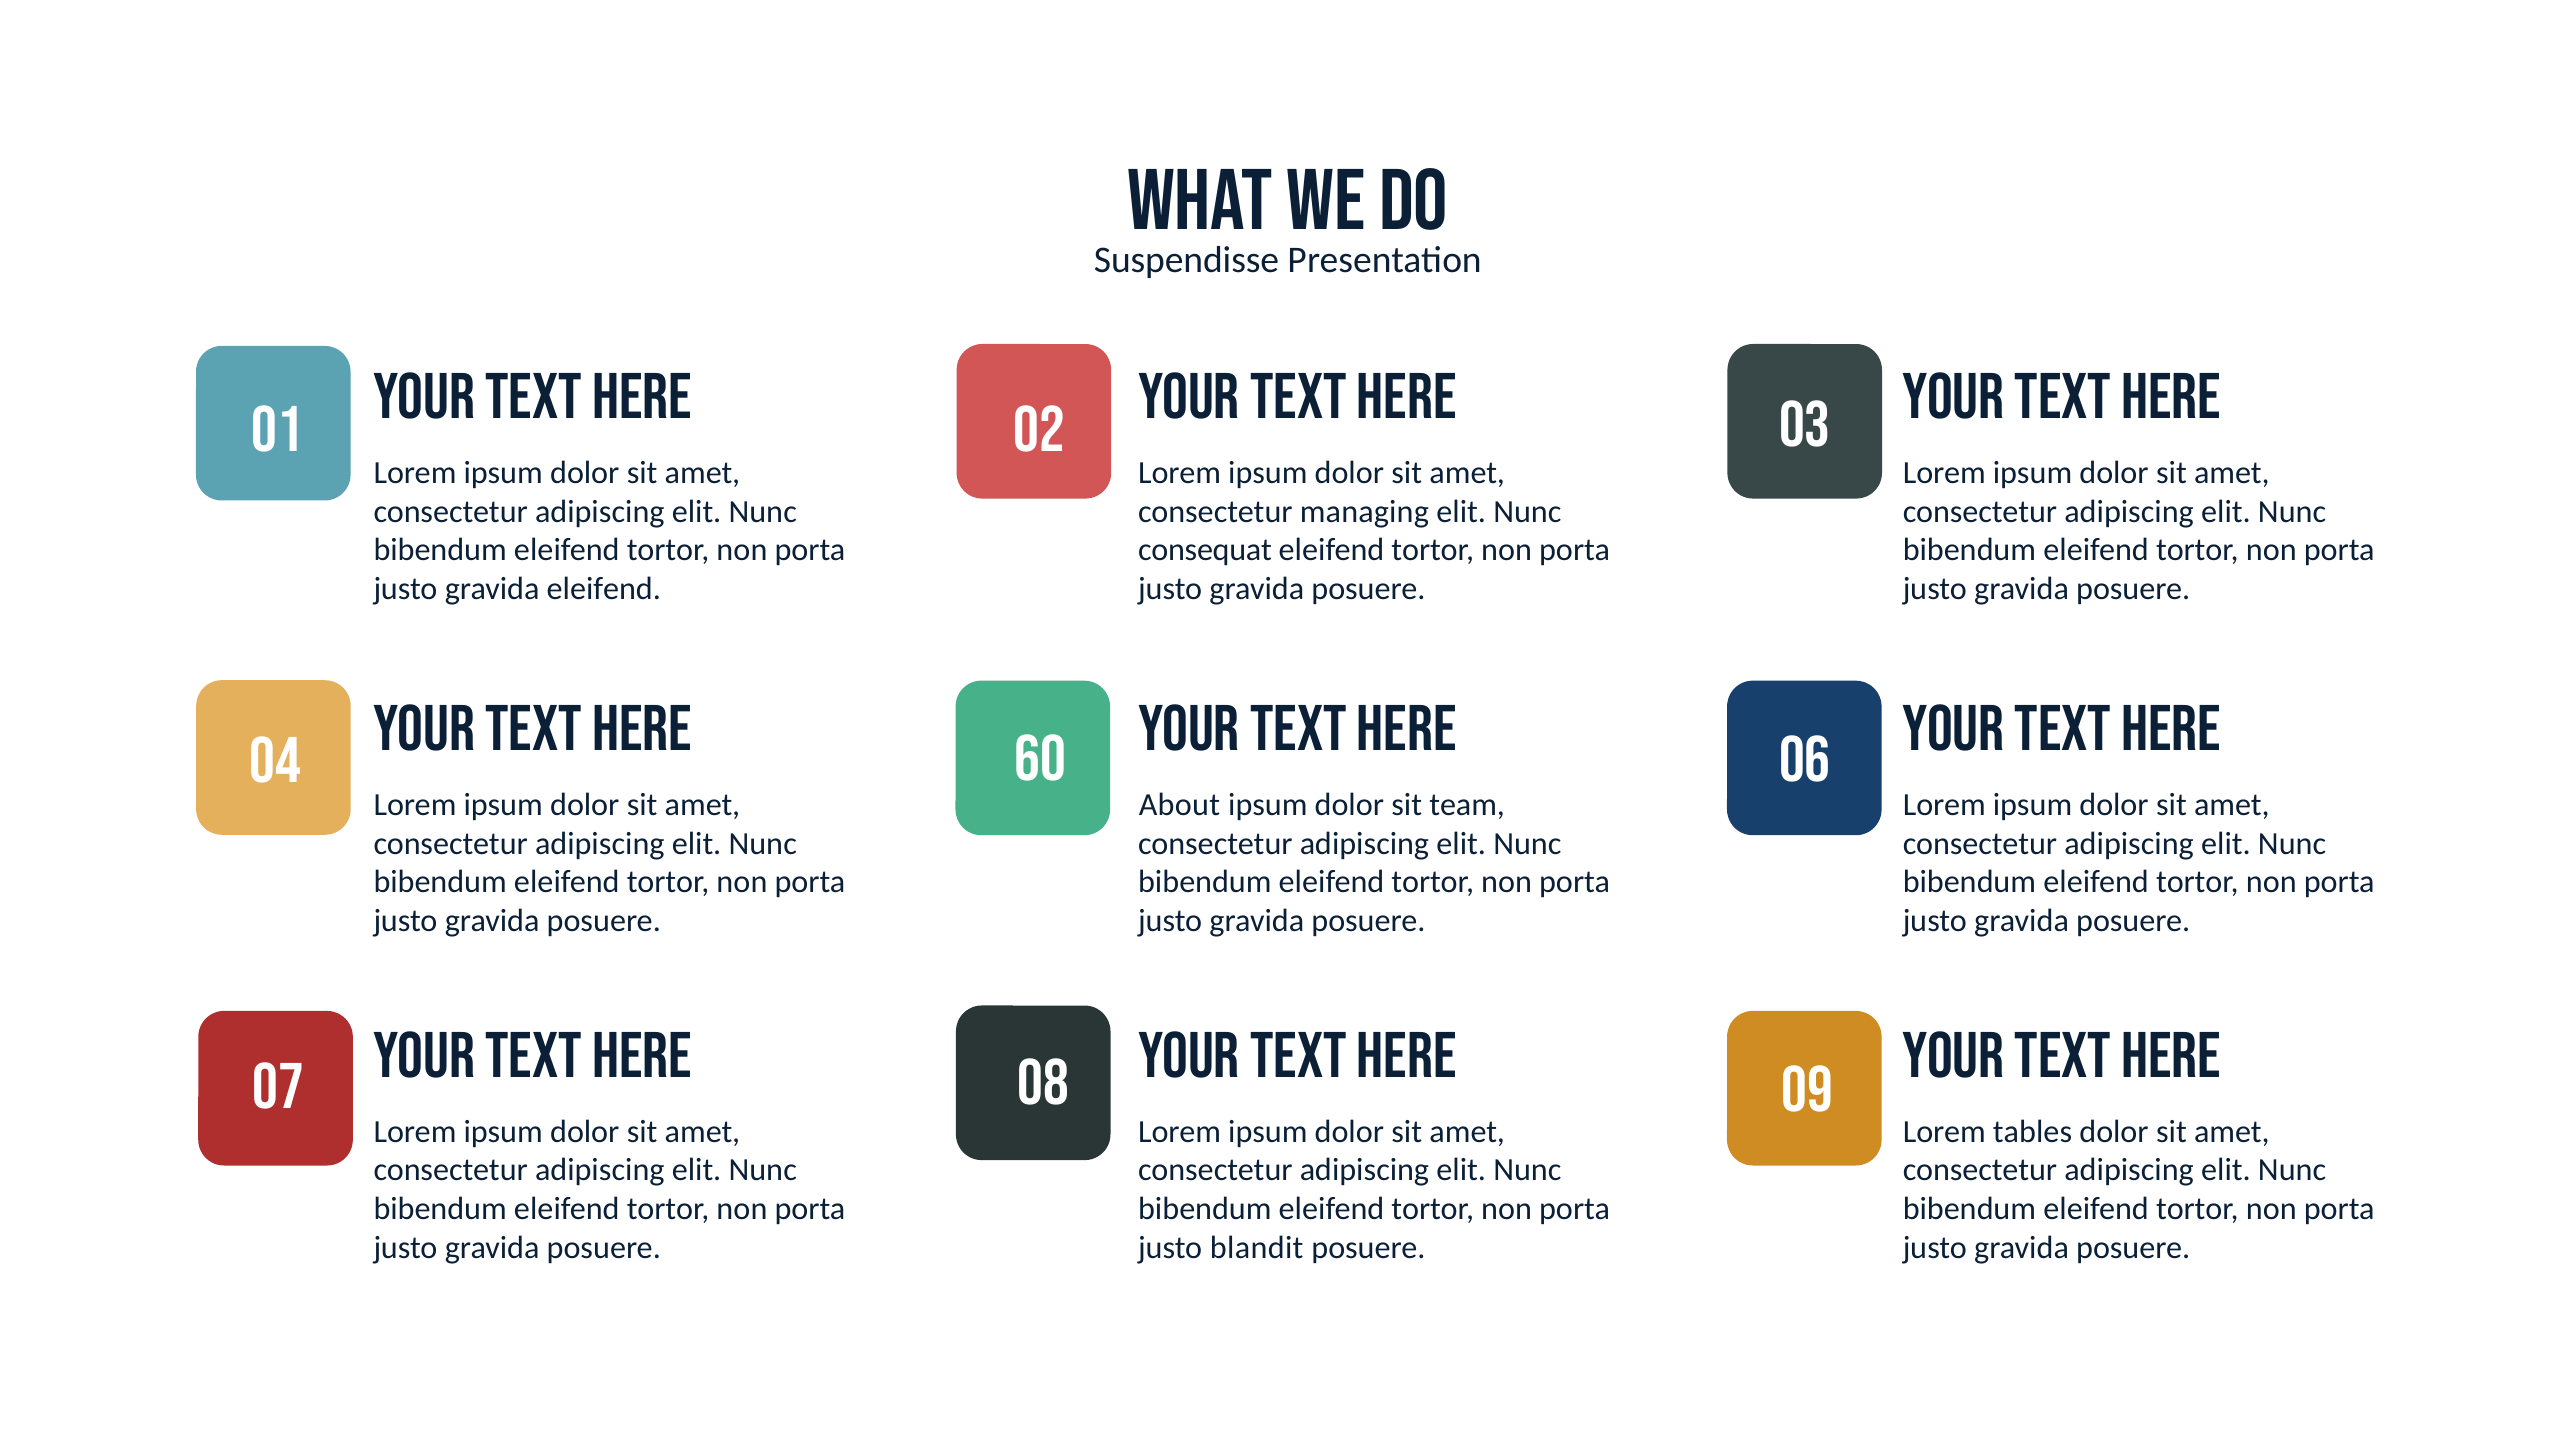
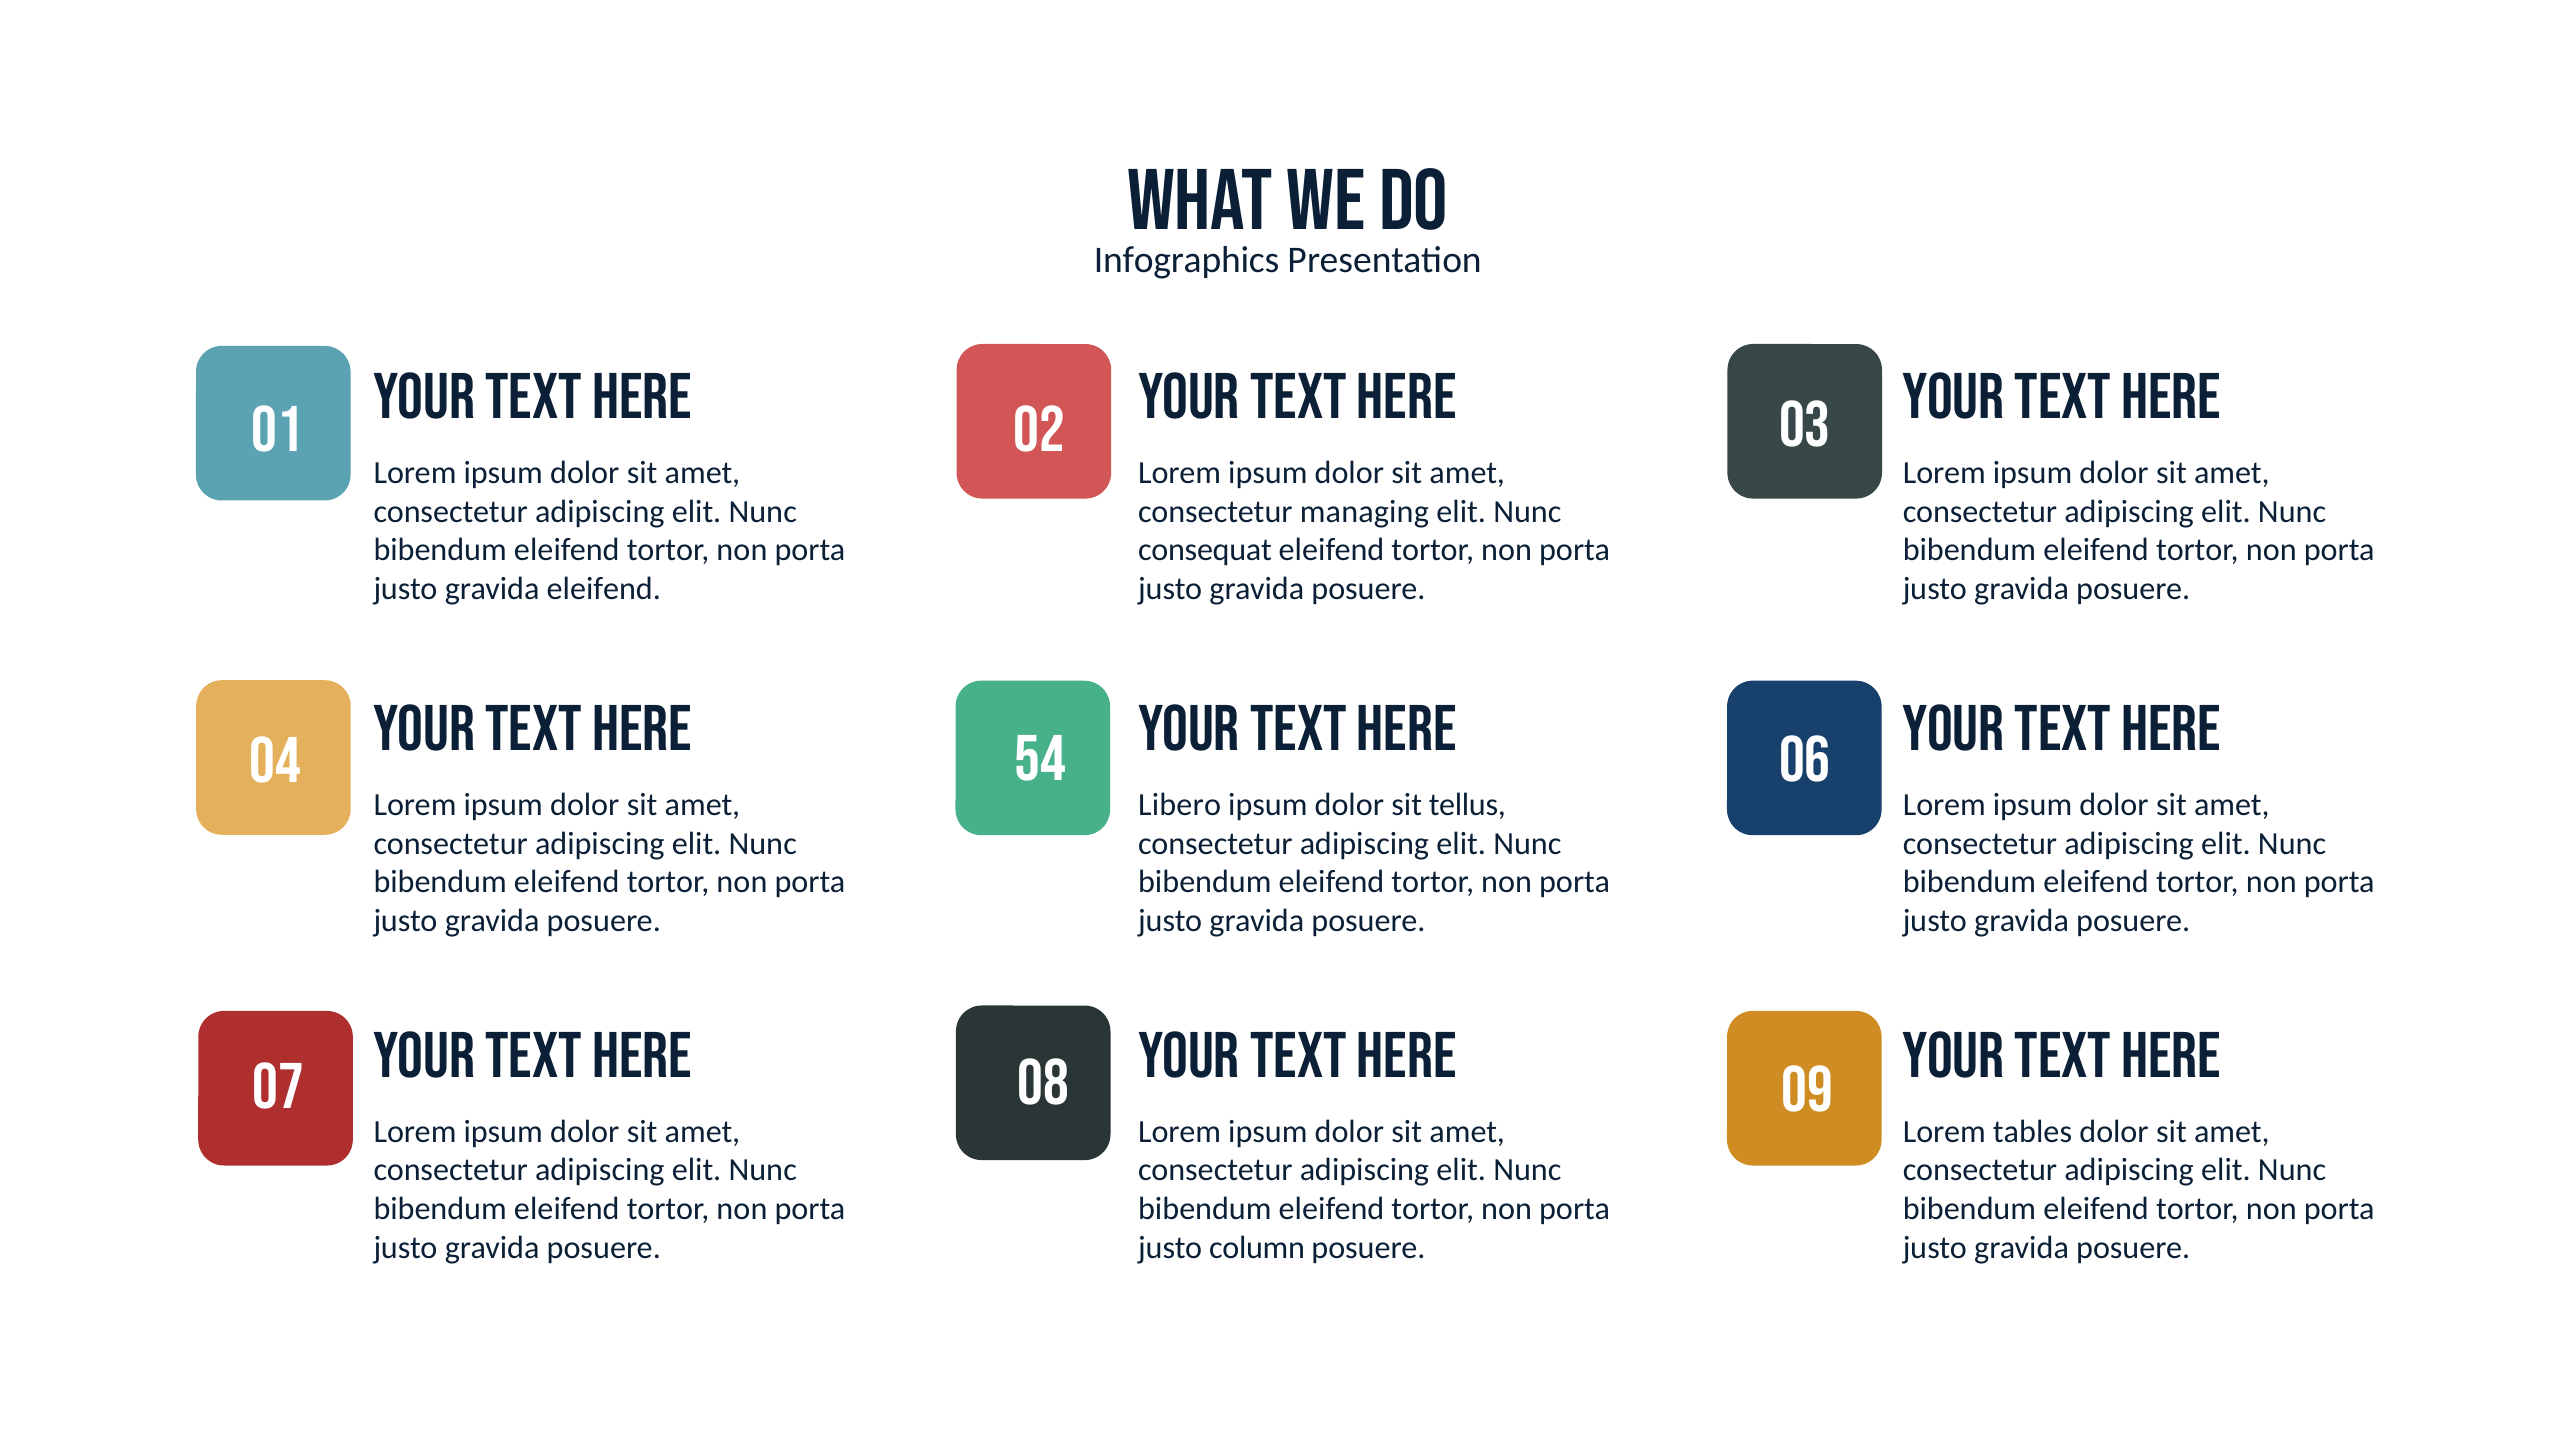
Suspendisse: Suspendisse -> Infographics (1187, 260)
60: 60 -> 54 (1041, 759)
About: About -> Libero (1180, 805)
team: team -> tellus (1467, 805)
blandit: blandit -> column (1257, 1248)
